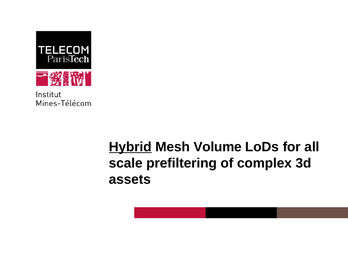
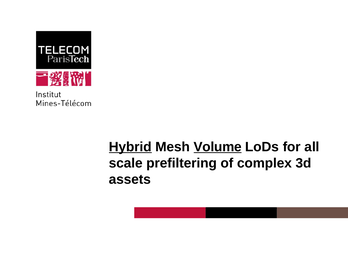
Volume underline: none -> present (218, 147)
